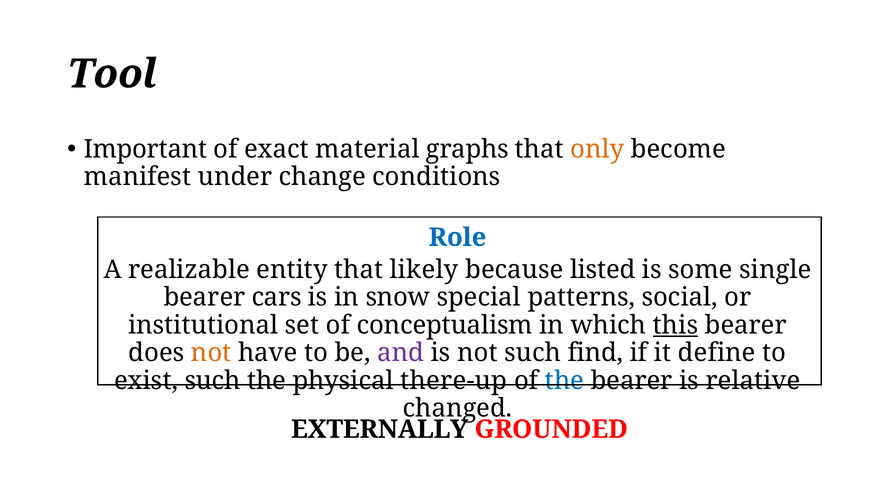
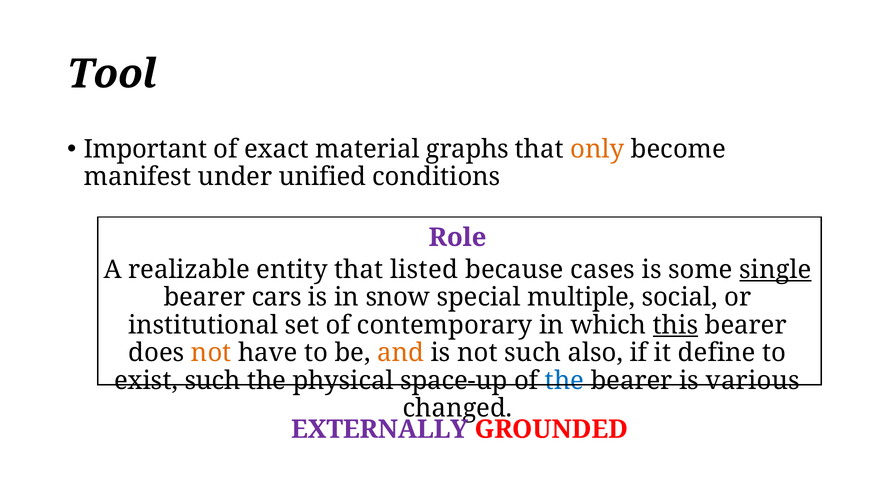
change: change -> unified (322, 177)
Role colour: blue -> purple (458, 238)
likely: likely -> listed (424, 270)
listed: listed -> cases (603, 270)
single underline: none -> present (775, 270)
patterns: patterns -> multiple (581, 298)
conceptualism: conceptualism -> contemporary (445, 325)
and colour: purple -> orange (401, 353)
find: find -> also (595, 353)
there-up: there-up -> space-up (454, 381)
relative: relative -> various (753, 381)
EXTERNALLY colour: black -> purple (380, 429)
